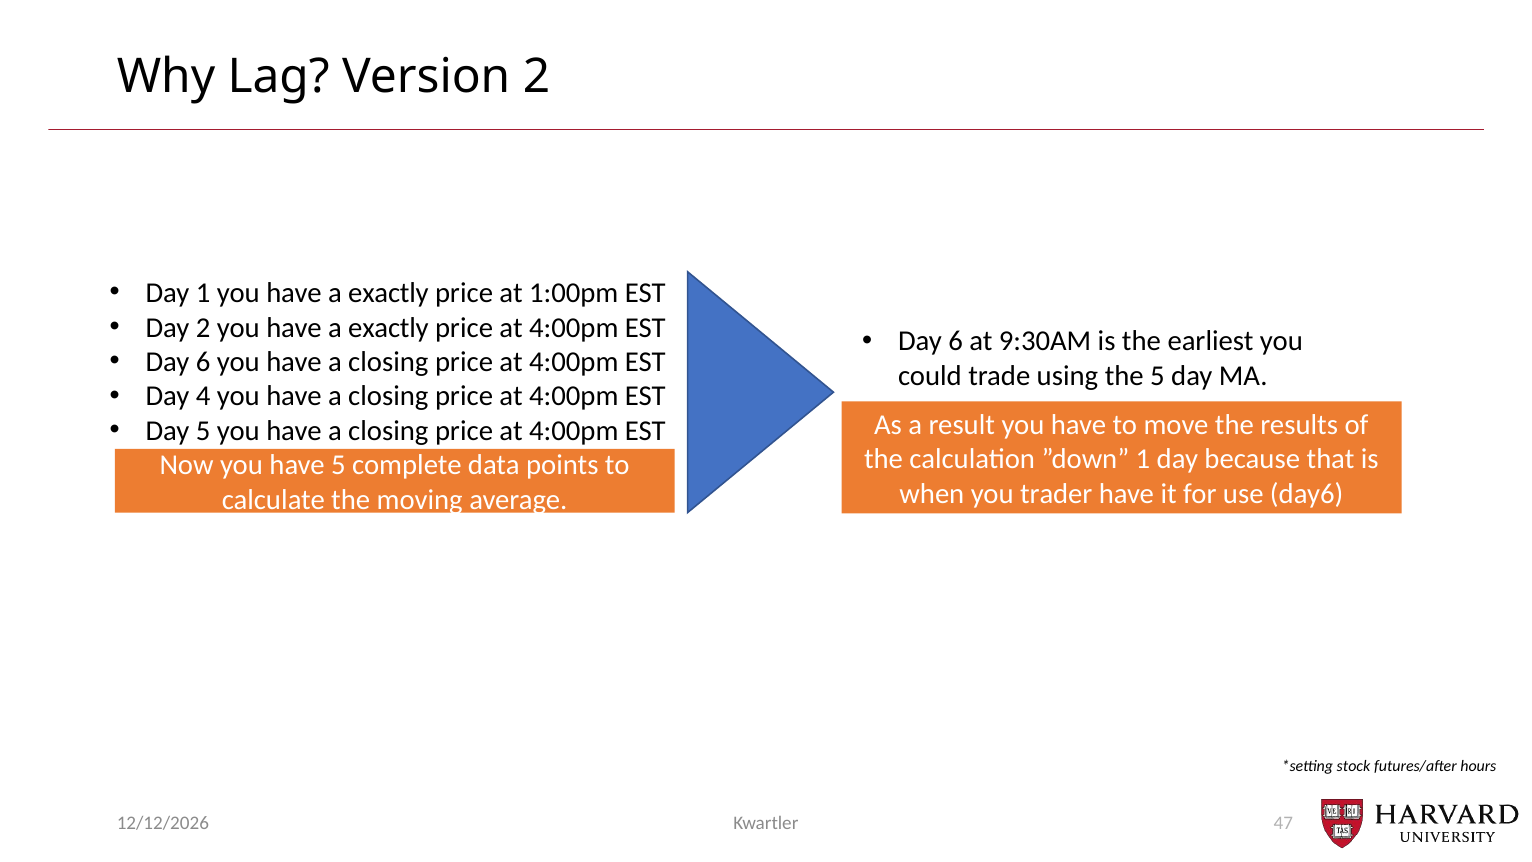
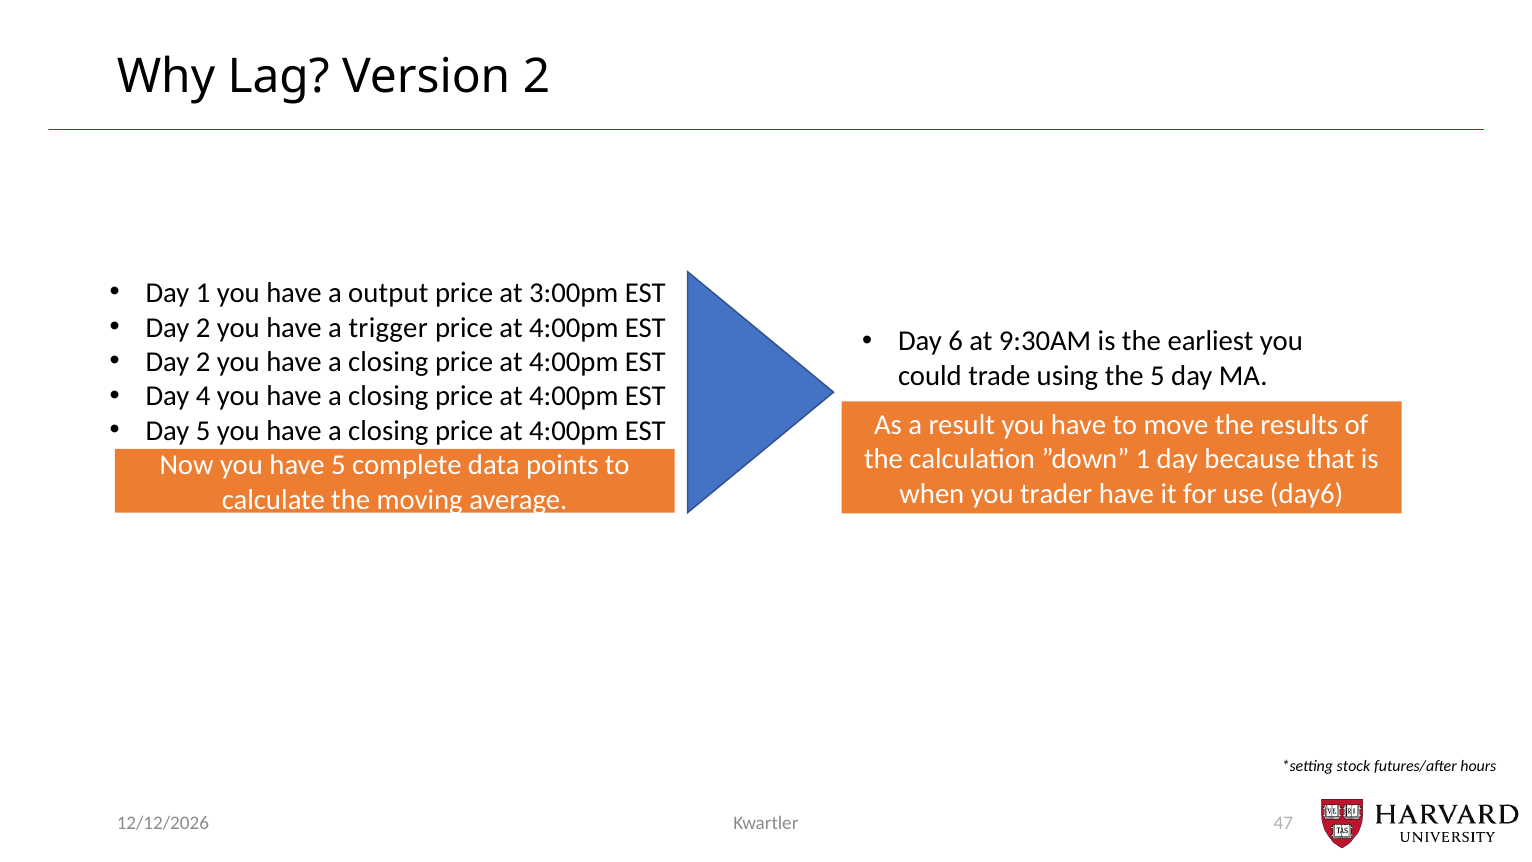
exactly: exactly -> output (388, 293)
1:00pm: 1:00pm -> 3:00pm (574, 293)
exactly: exactly -> trigger (388, 327)
6: 6 -> 2 (203, 362)
